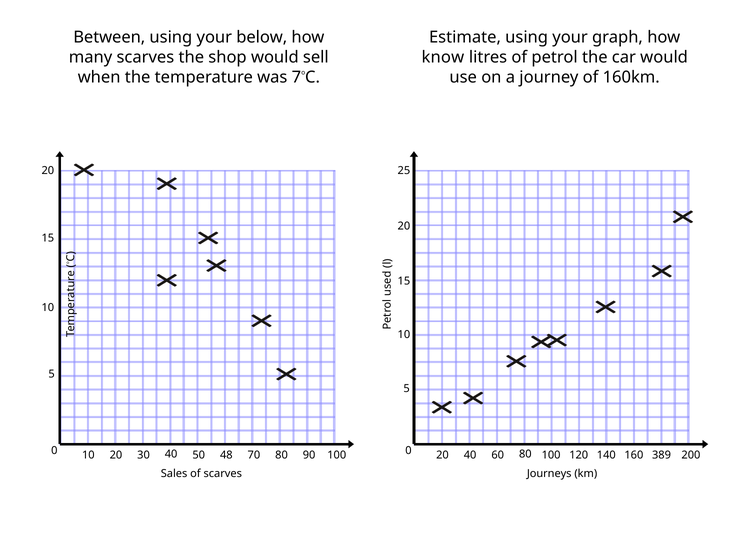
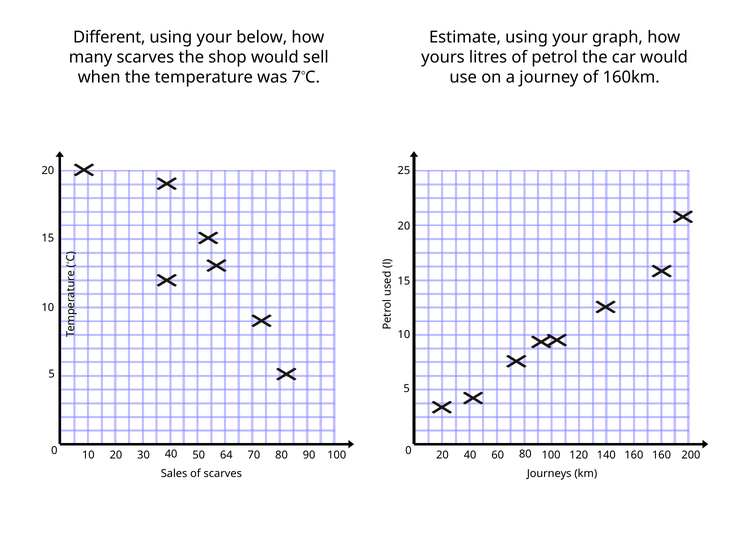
Between: Between -> Different (109, 37)
know: know -> yours (443, 57)
80 389: 389 -> 160 (662, 455)
48: 48 -> 64 (226, 455)
